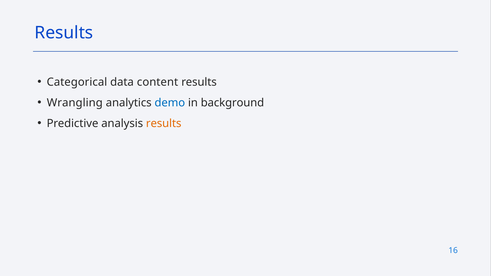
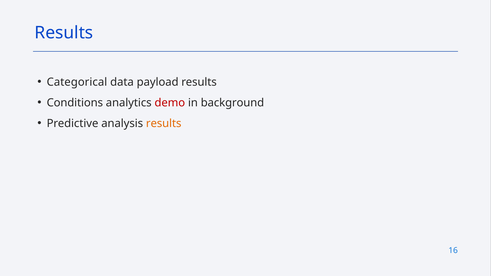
content: content -> payload (158, 82)
Wrangling: Wrangling -> Conditions (75, 103)
demo colour: blue -> red (170, 103)
